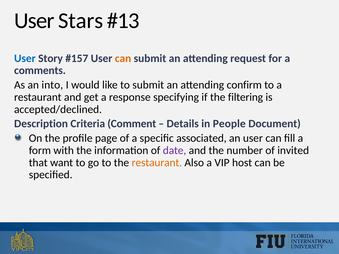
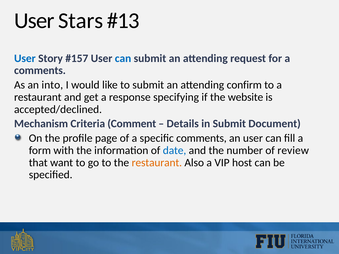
can colour: orange -> blue (123, 58)
filtering: filtering -> website (246, 97)
Description: Description -> Mechanism (41, 124)
in People: People -> Submit (229, 124)
specific associated: associated -> comments (201, 138)
date colour: purple -> blue (175, 151)
invited: invited -> review (293, 151)
